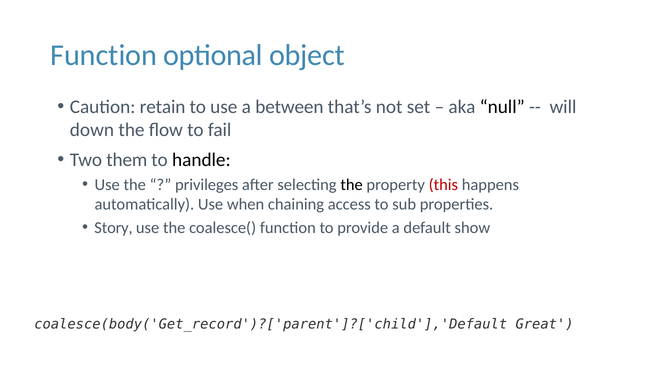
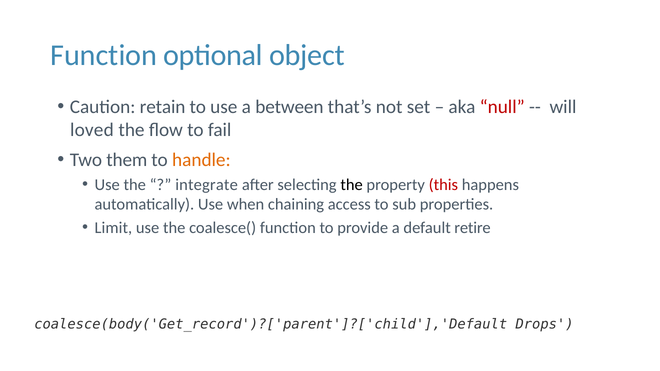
null colour: black -> red (502, 107)
down: down -> loved (92, 130)
handle colour: black -> orange (201, 160)
privileges: privileges -> integrate (207, 185)
Story: Story -> Limit (113, 228)
show: show -> retire (472, 228)
Great: Great -> Drops (545, 324)
